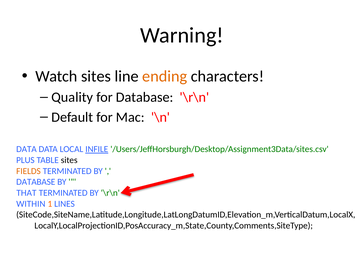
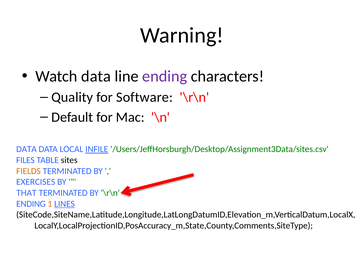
Watch sites: sites -> data (96, 76)
ending colour: orange -> purple (165, 76)
for Database: Database -> Software (145, 97)
PLUS: PLUS -> FILES (25, 160)
DATABASE: DATABASE -> EXERCISES (36, 182)
WITHIN: WITHIN -> ENDING (31, 204)
LINES underline: none -> present (64, 204)
